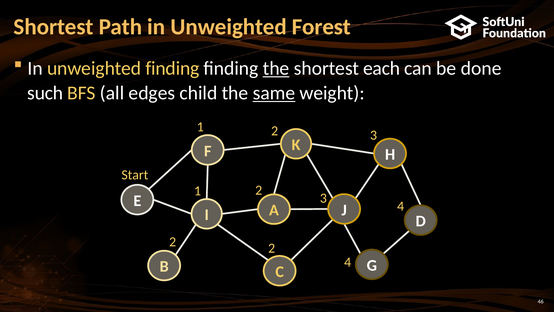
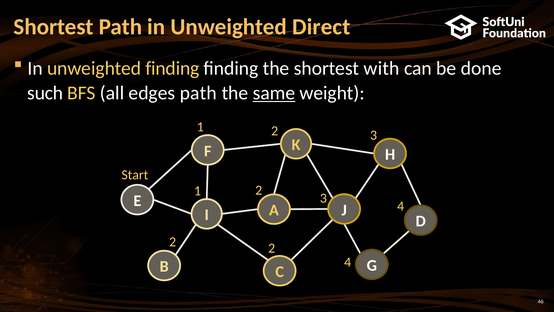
Forest: Forest -> Direct (321, 27)
the underline: present -> none (276, 68)
each: each -> with (381, 68)
edges child: child -> path (198, 93)
